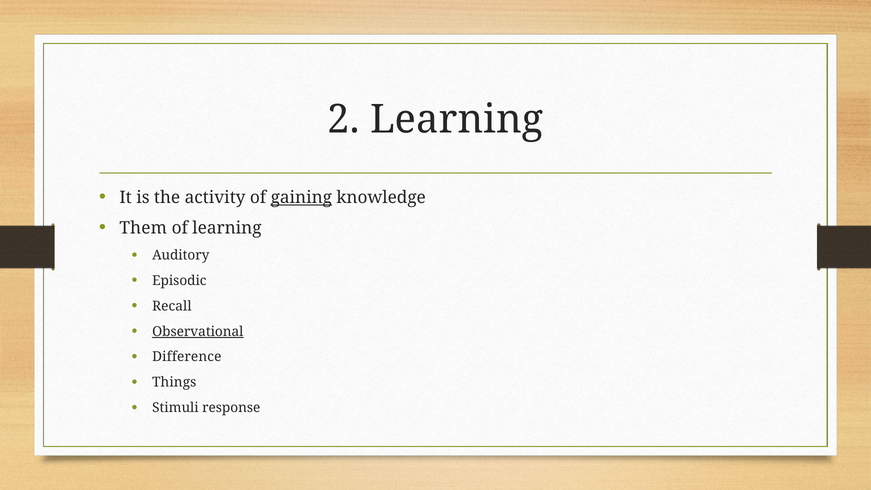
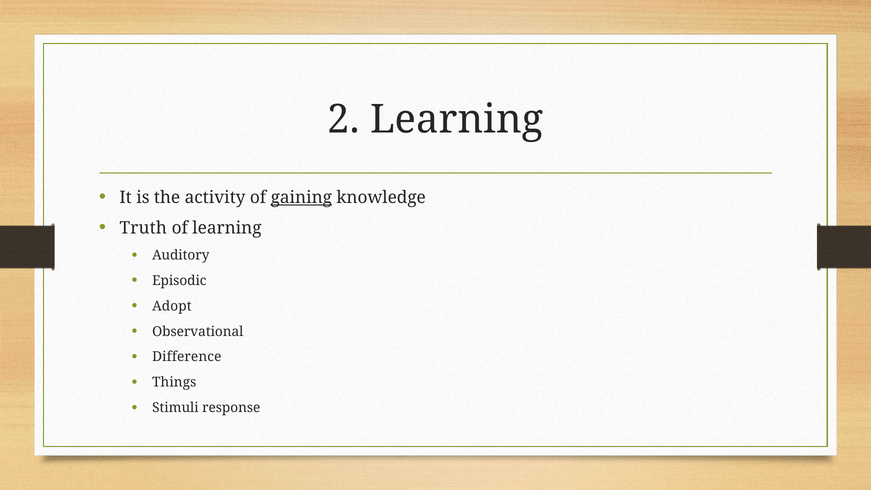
Them: Them -> Truth (143, 228)
Recall: Recall -> Adopt (172, 306)
Observational underline: present -> none (198, 332)
